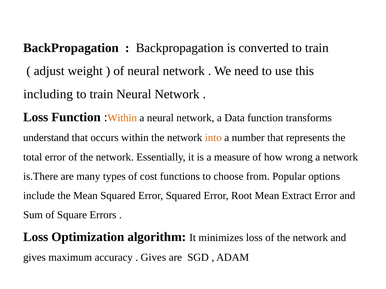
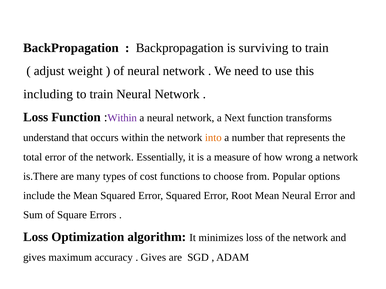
converted: converted -> surviving (264, 48)
Within colour: orange -> purple (122, 118)
Data: Data -> Next (235, 118)
Mean Extract: Extract -> Neural (297, 196)
